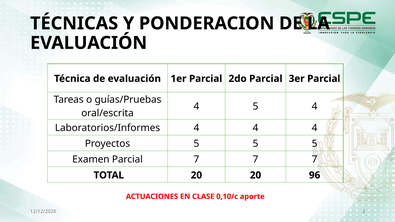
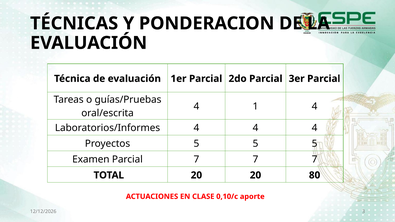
4 5: 5 -> 1 (255, 107)
96: 96 -> 80 (315, 175)
